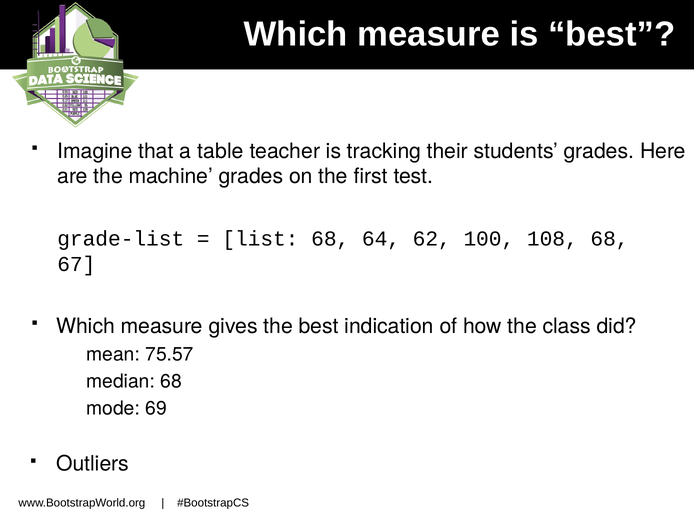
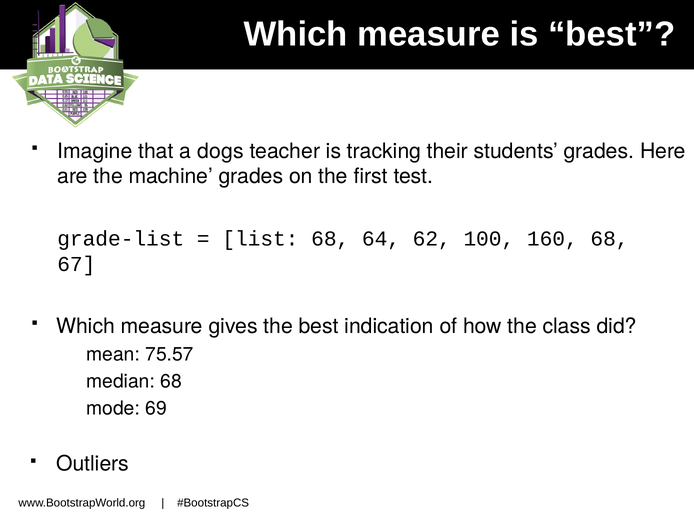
table: table -> dogs (220, 151)
108: 108 -> 160 (552, 238)
